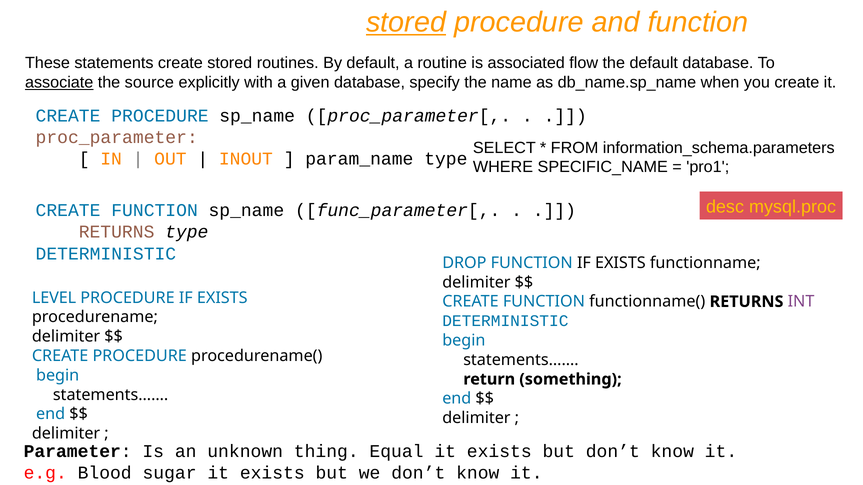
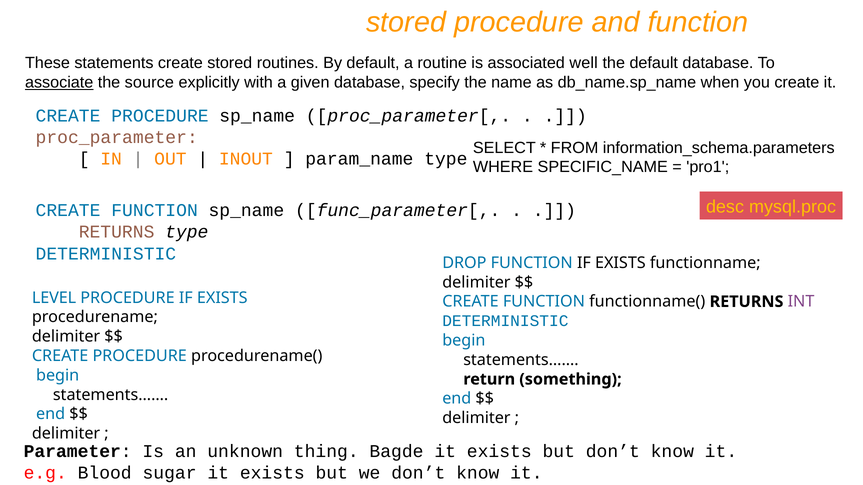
stored underline: present -> none (406, 22)
flow: flow -> well (584, 63)
Equal: Equal -> Bagde (396, 452)
